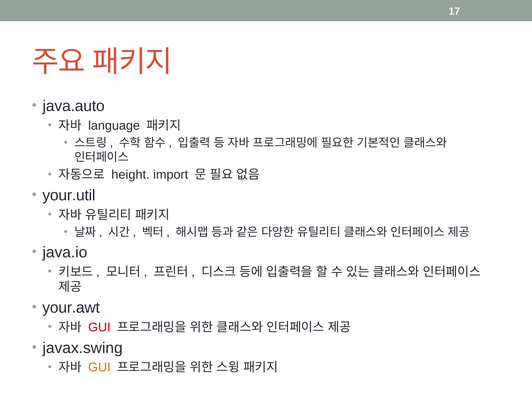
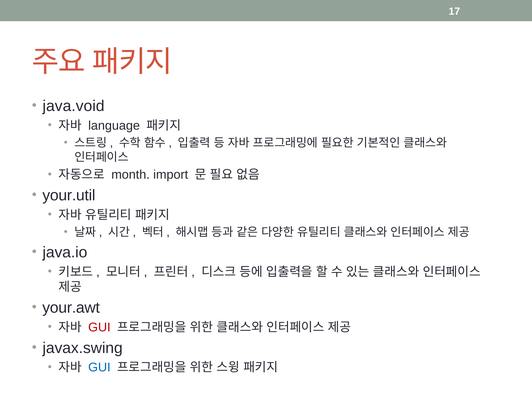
java.auto: java.auto -> java.void (74, 106)
height: height -> month (131, 175)
GUI colour: orange -> blue (99, 367)
